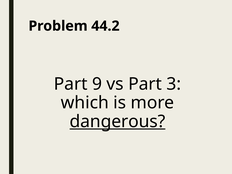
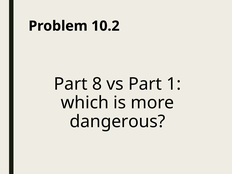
44.2: 44.2 -> 10.2 (105, 26)
9: 9 -> 8 (97, 84)
3: 3 -> 1 (174, 84)
dangerous underline: present -> none (117, 122)
